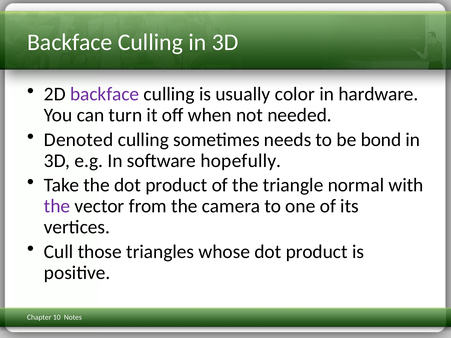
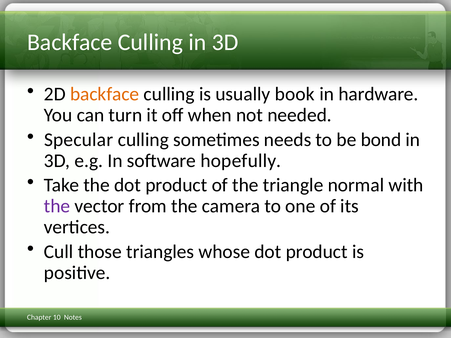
backface colour: purple -> orange (105, 94)
color: color -> book (295, 94)
Denoted: Denoted -> Specular (79, 140)
